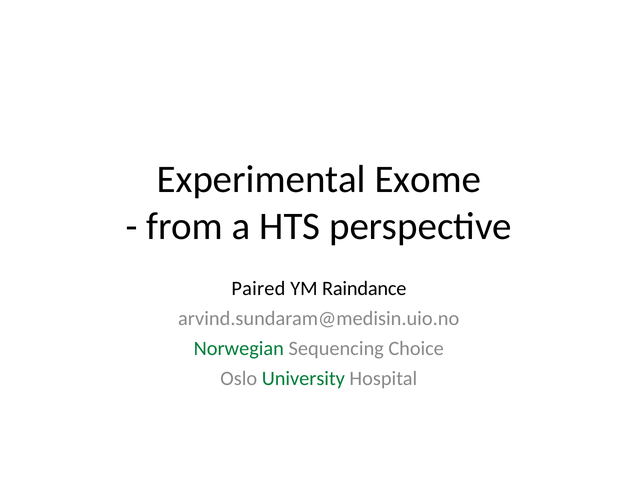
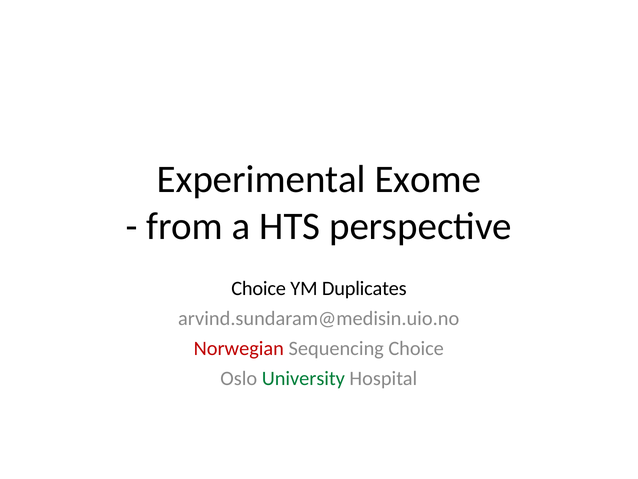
Paired: Paired -> Choice (259, 288)
Raindance: Raindance -> Duplicates (364, 288)
Norwegian colour: green -> red (239, 348)
